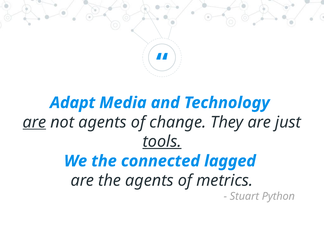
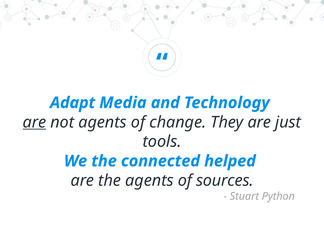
tools underline: present -> none (162, 142)
lagged: lagged -> helped (230, 161)
metrics: metrics -> sources (225, 180)
